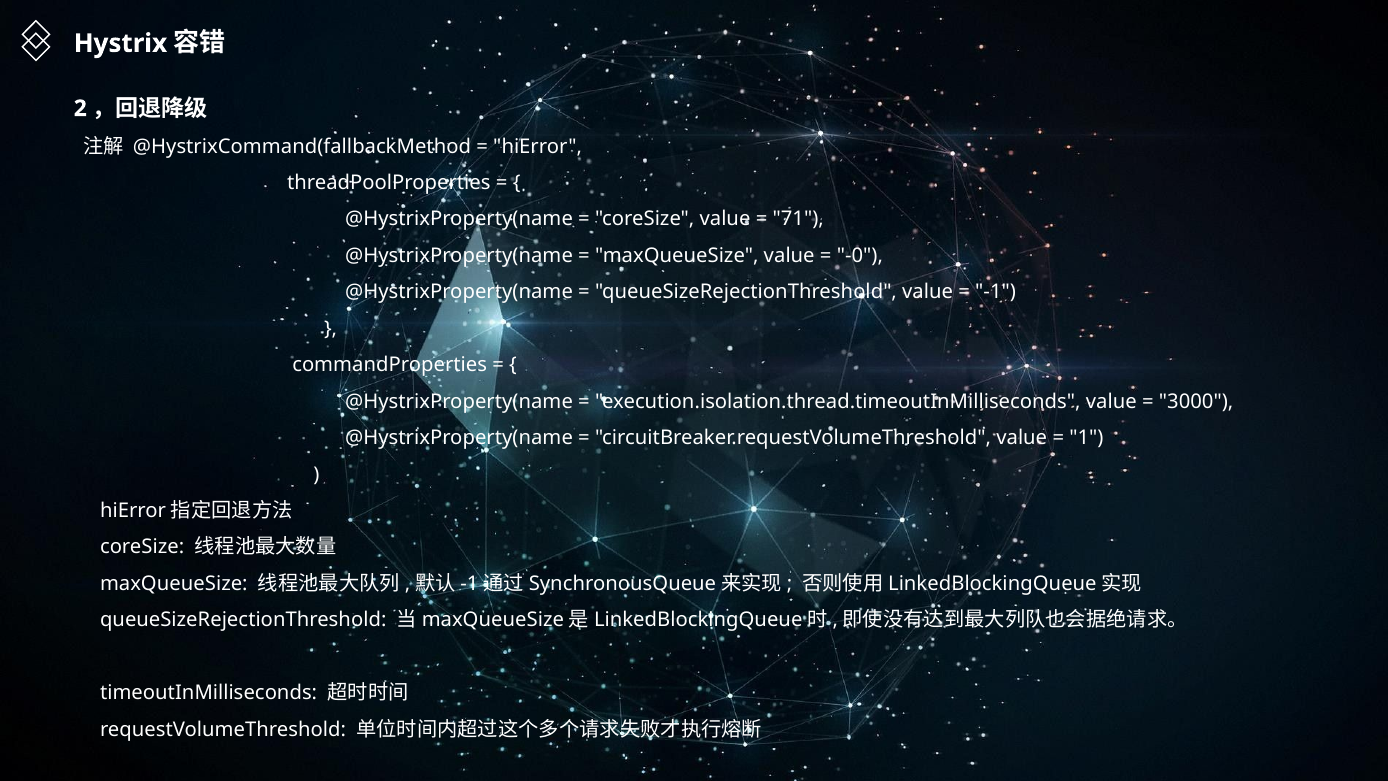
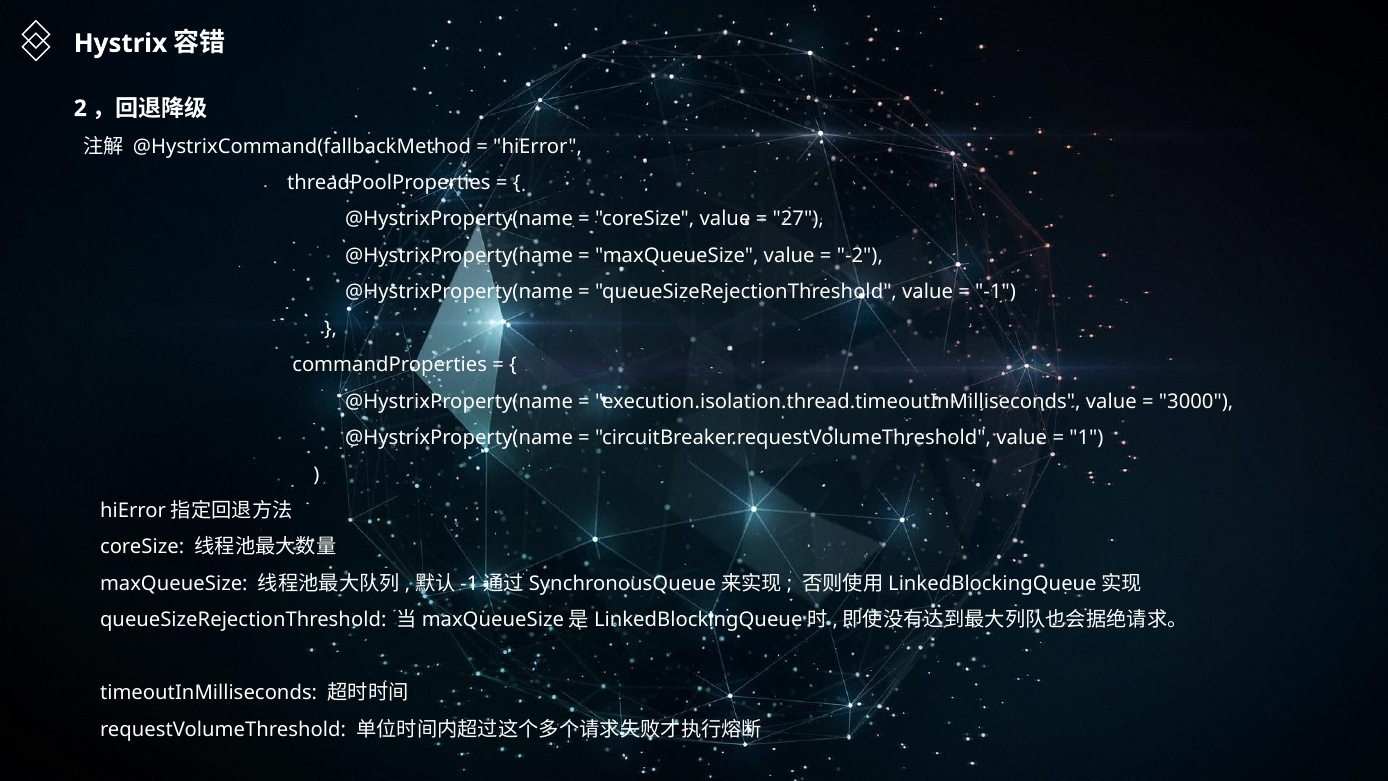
71: 71 -> 27 (798, 219)
-0: -0 -> -2 (860, 256)
